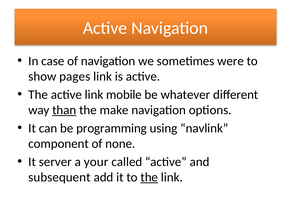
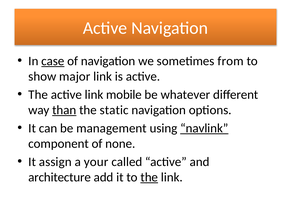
case underline: none -> present (53, 61)
were: were -> from (231, 61)
pages: pages -> major (75, 77)
make: make -> static (114, 110)
programming: programming -> management (111, 128)
navlink underline: none -> present (204, 128)
server: server -> assign (55, 162)
subsequent: subsequent -> architecture (60, 177)
